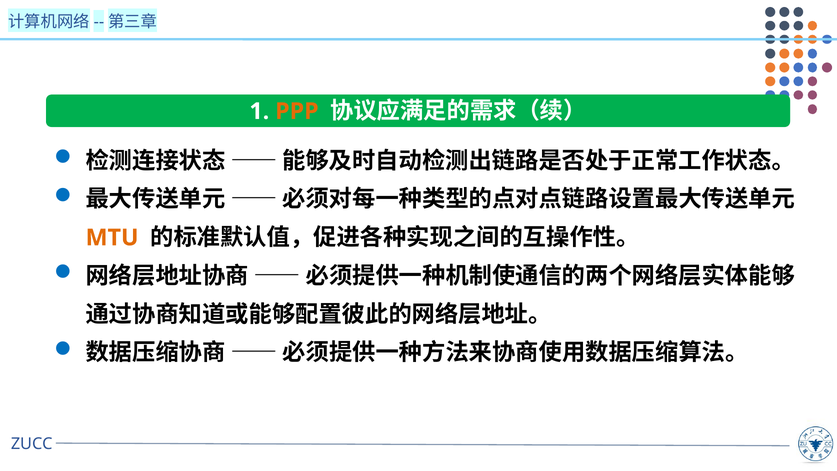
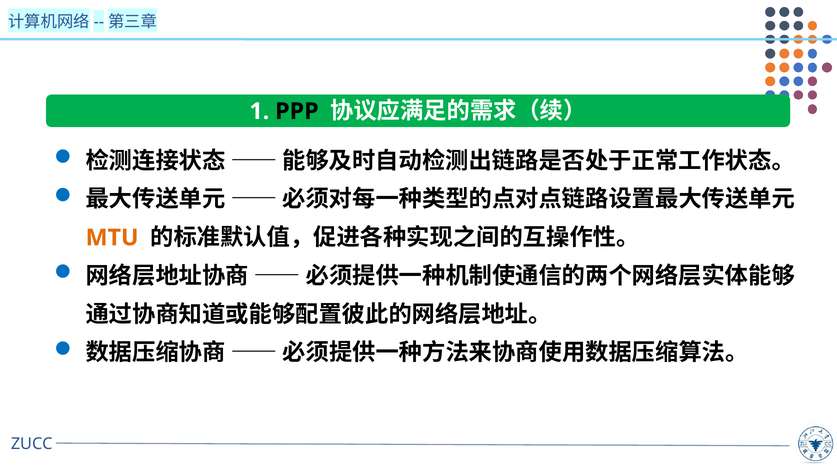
PPP colour: orange -> black (297, 111)
